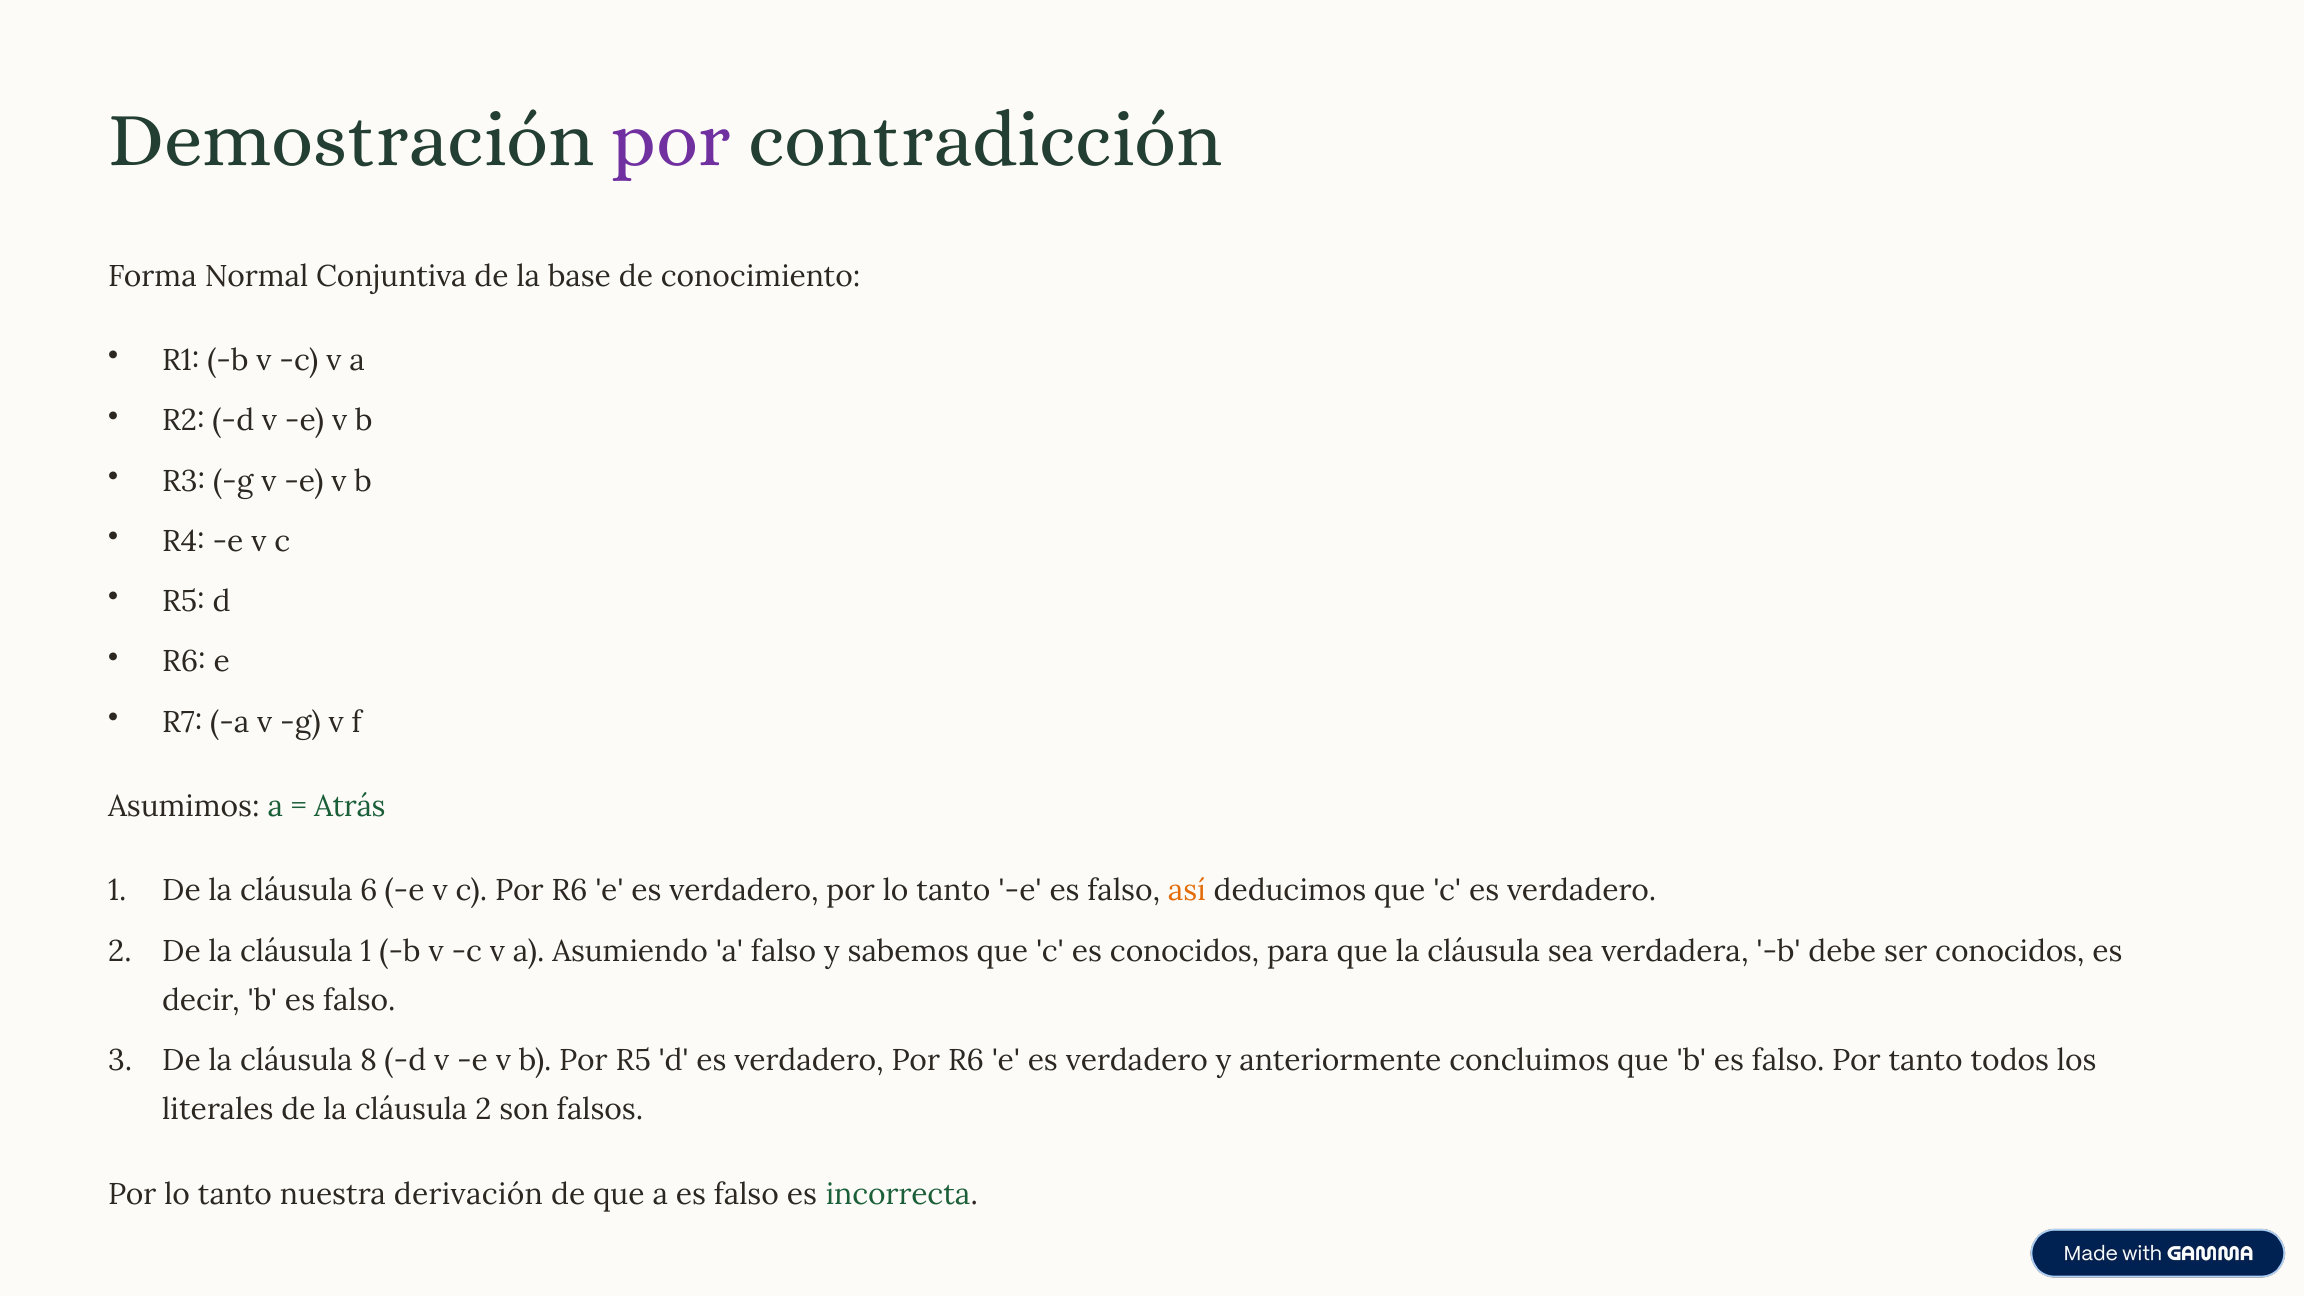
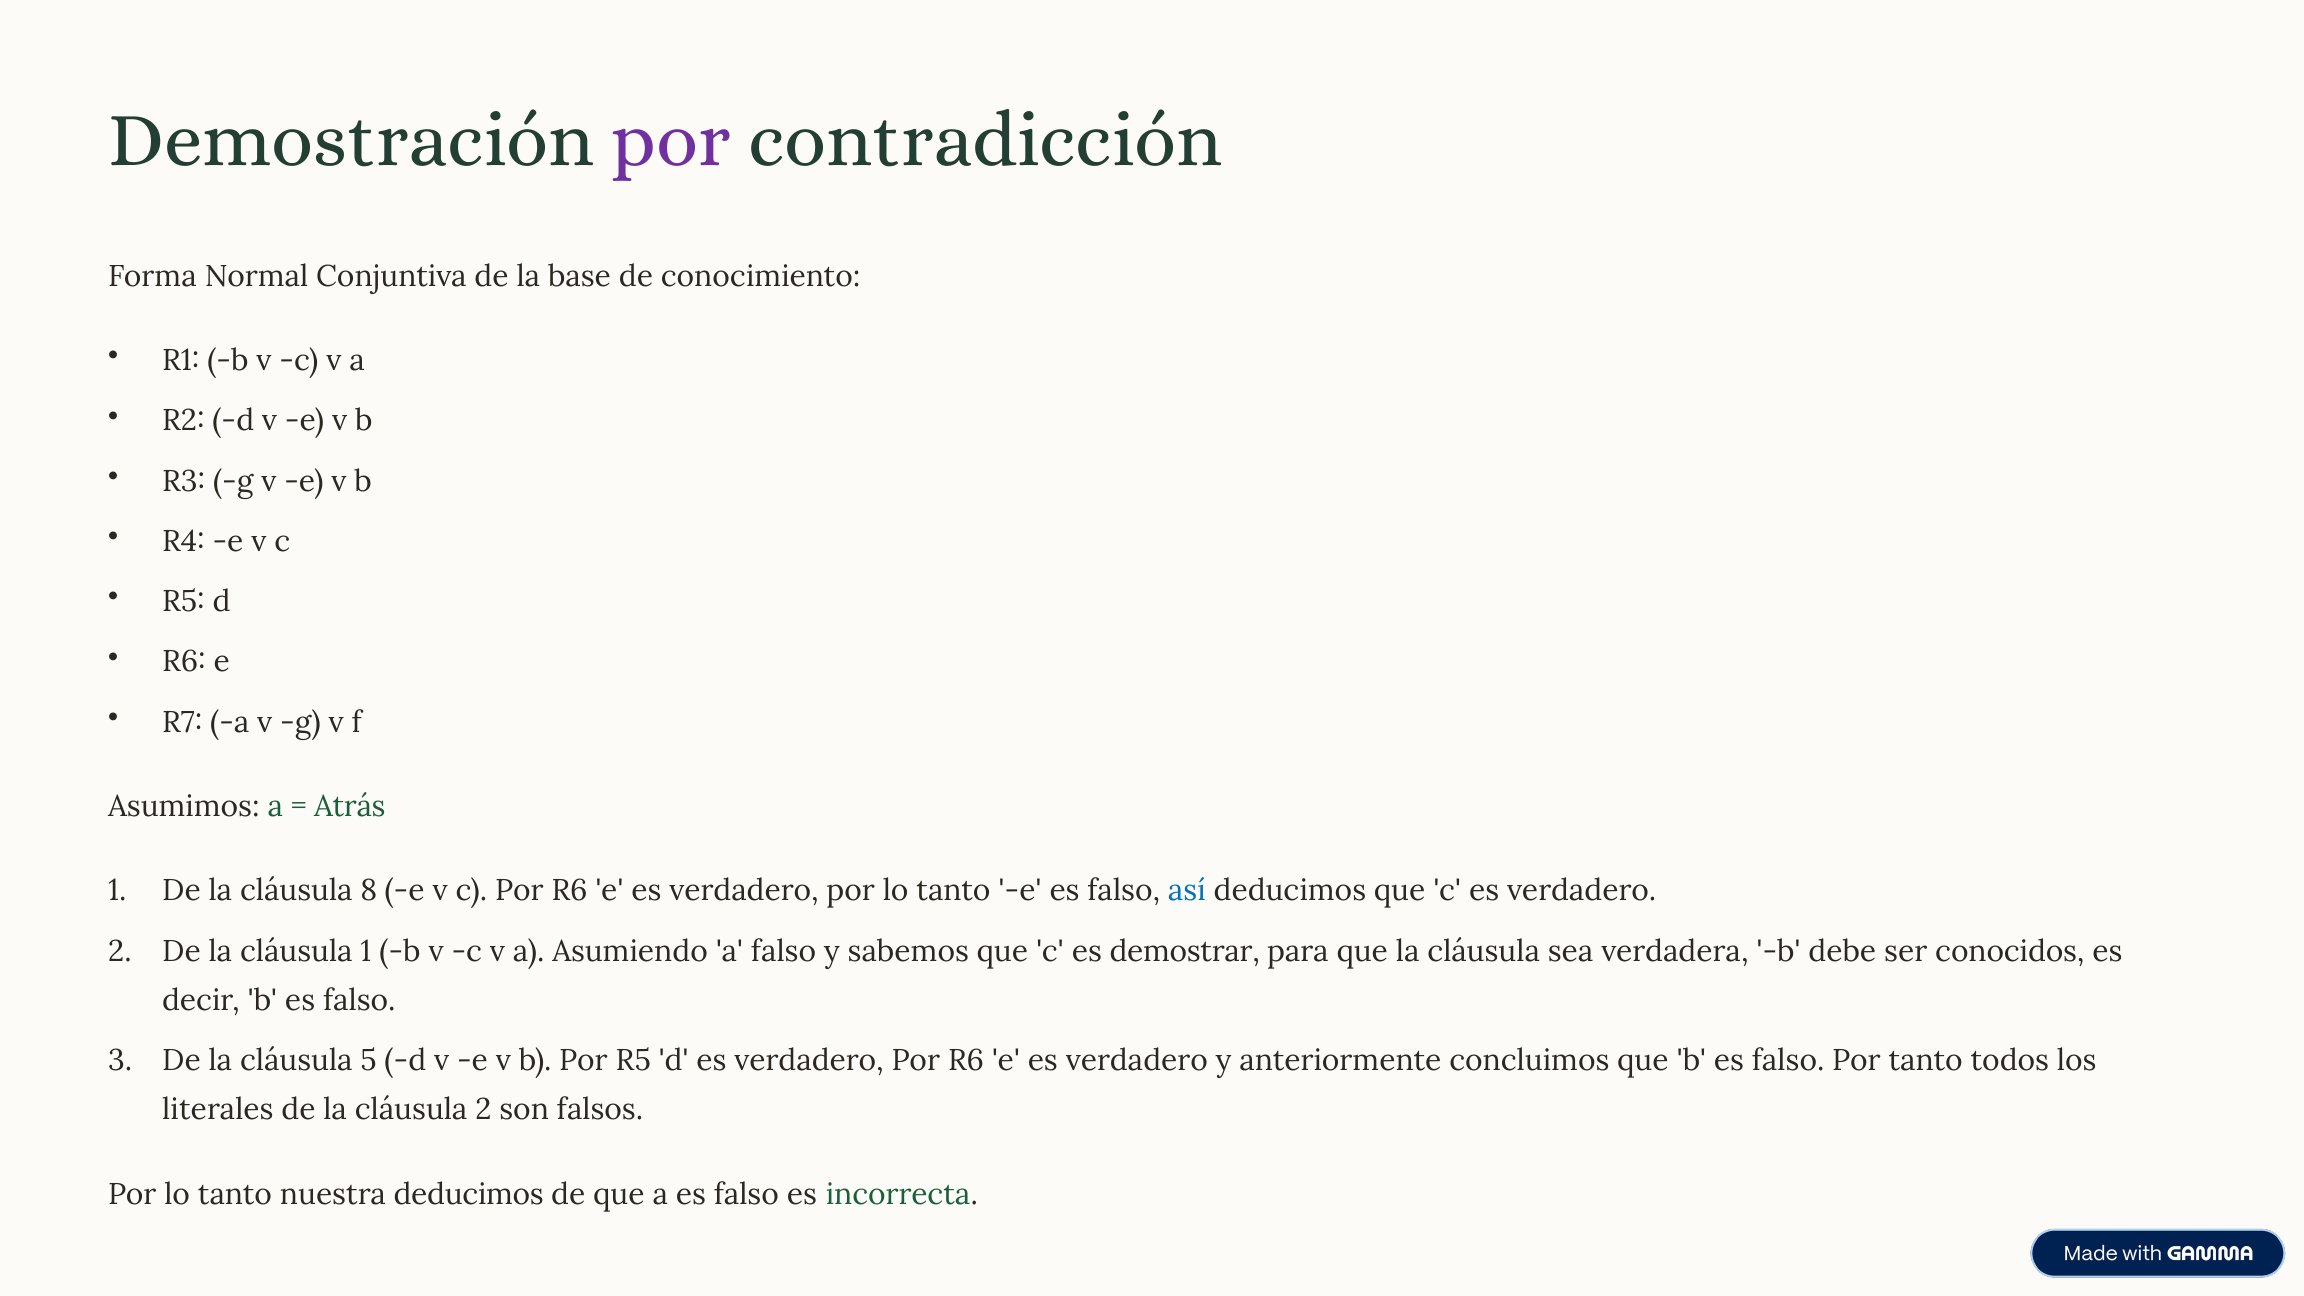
6: 6 -> 8 (369, 891)
así colour: orange -> blue (1187, 891)
es conocidos: conocidos -> demostrar (1185, 951)
8: 8 -> 5 (369, 1061)
nuestra derivación: derivación -> deducimos (469, 1195)
